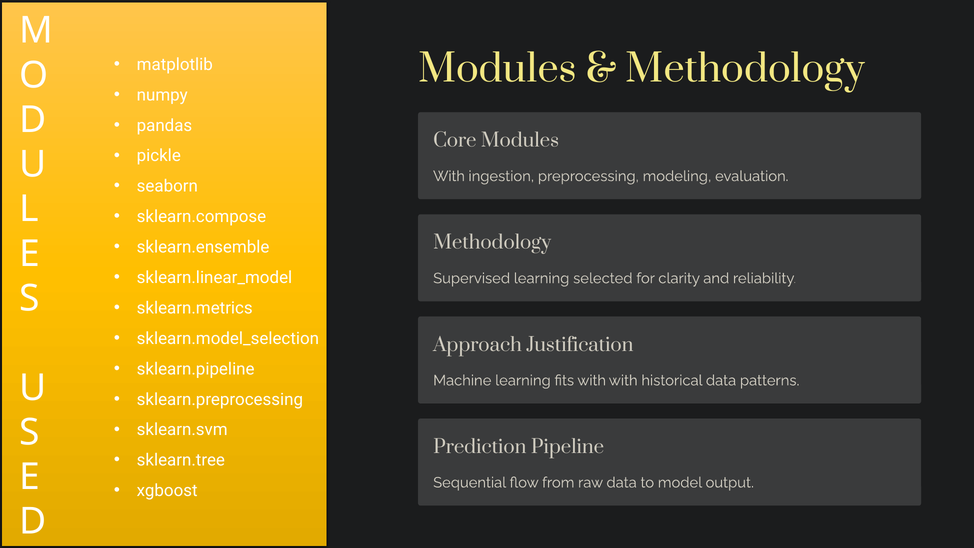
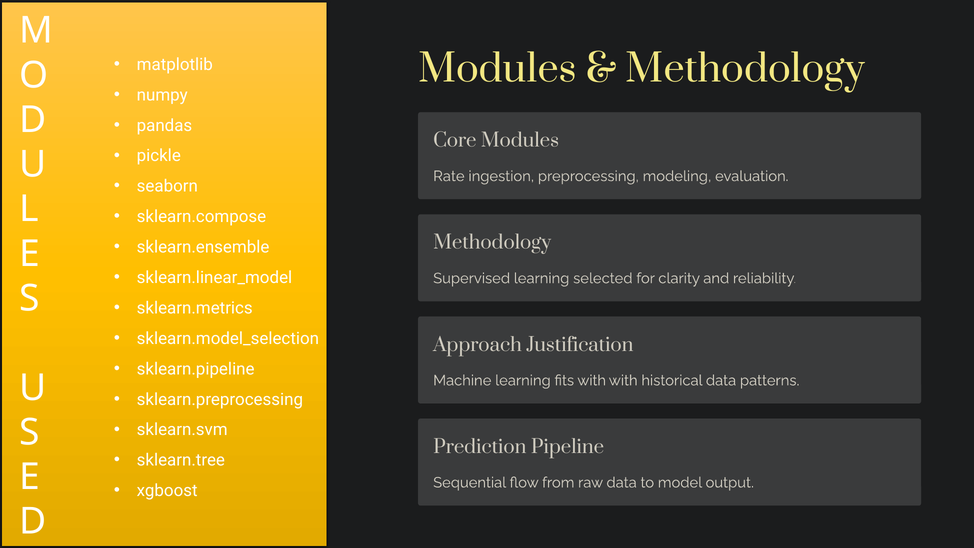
With: With -> Rate (449, 176)
